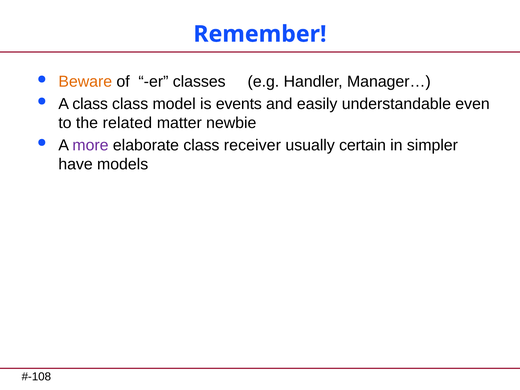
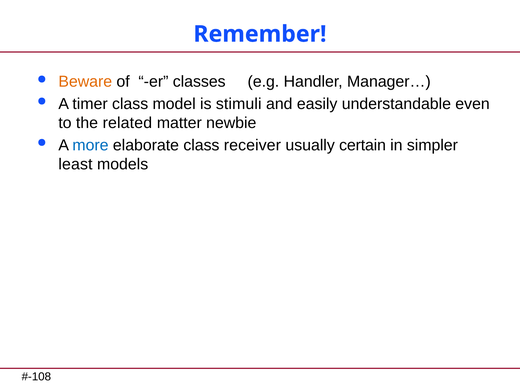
A class: class -> timer (90, 104)
events: events -> stimuli (239, 104)
more colour: purple -> blue (90, 145)
have: have -> least (75, 164)
